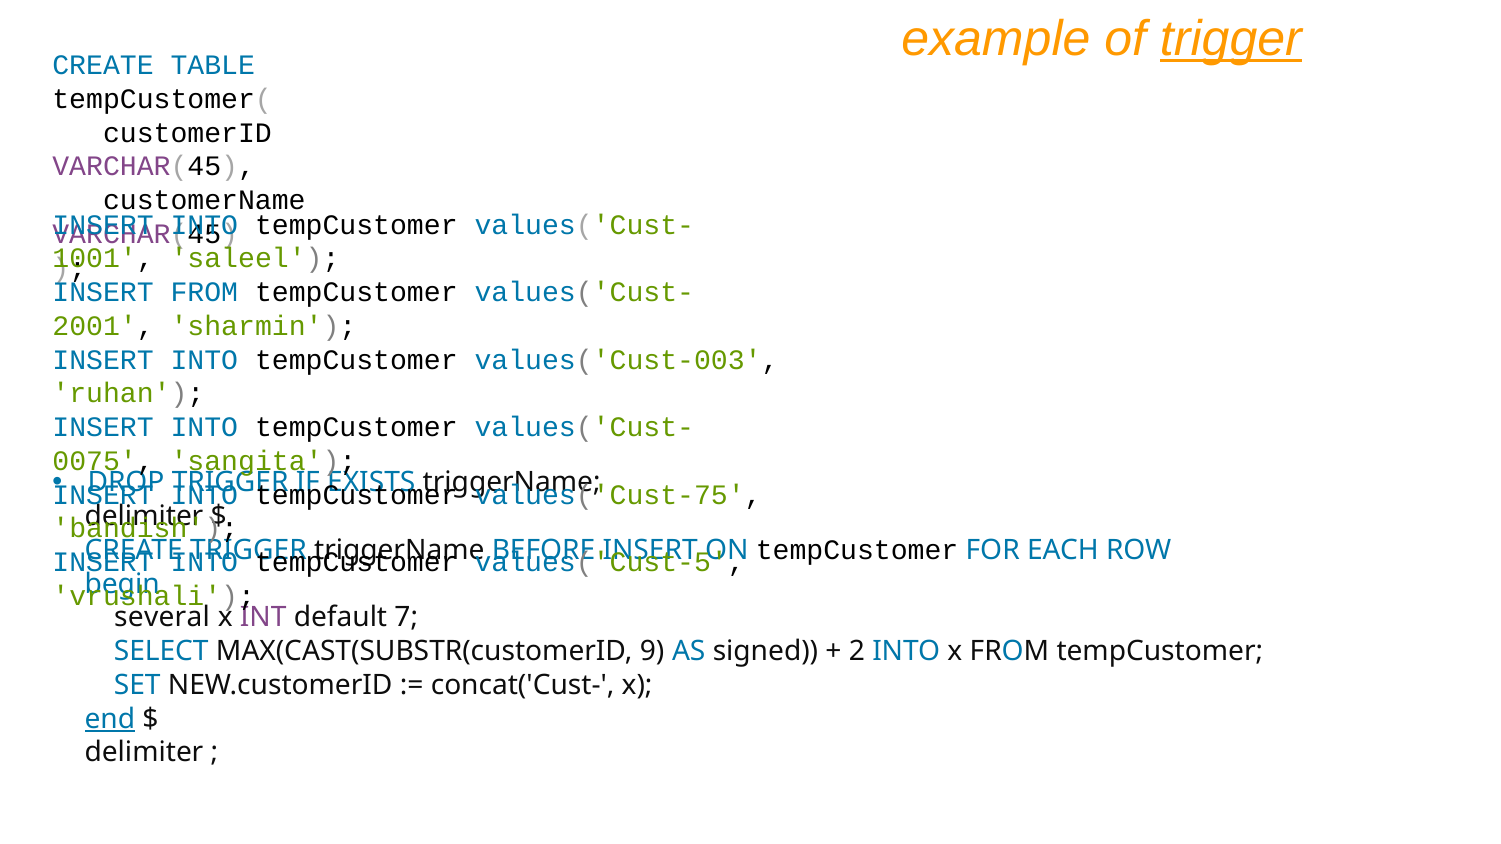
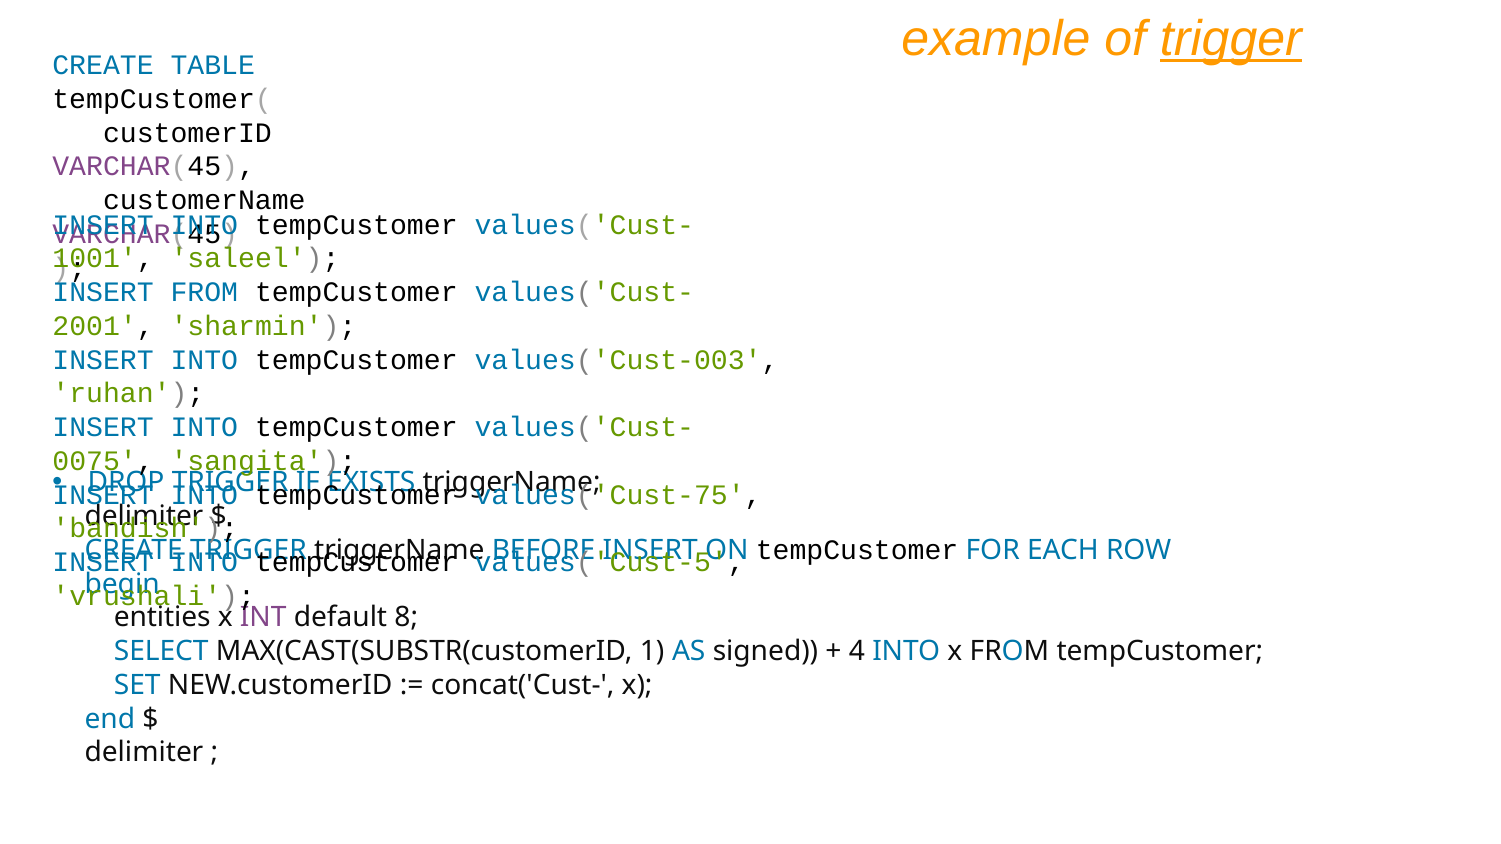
several: several -> entities (162, 618)
7: 7 -> 8 (406, 618)
9: 9 -> 1 (652, 652)
2: 2 -> 4 (857, 652)
end underline: present -> none (110, 719)
